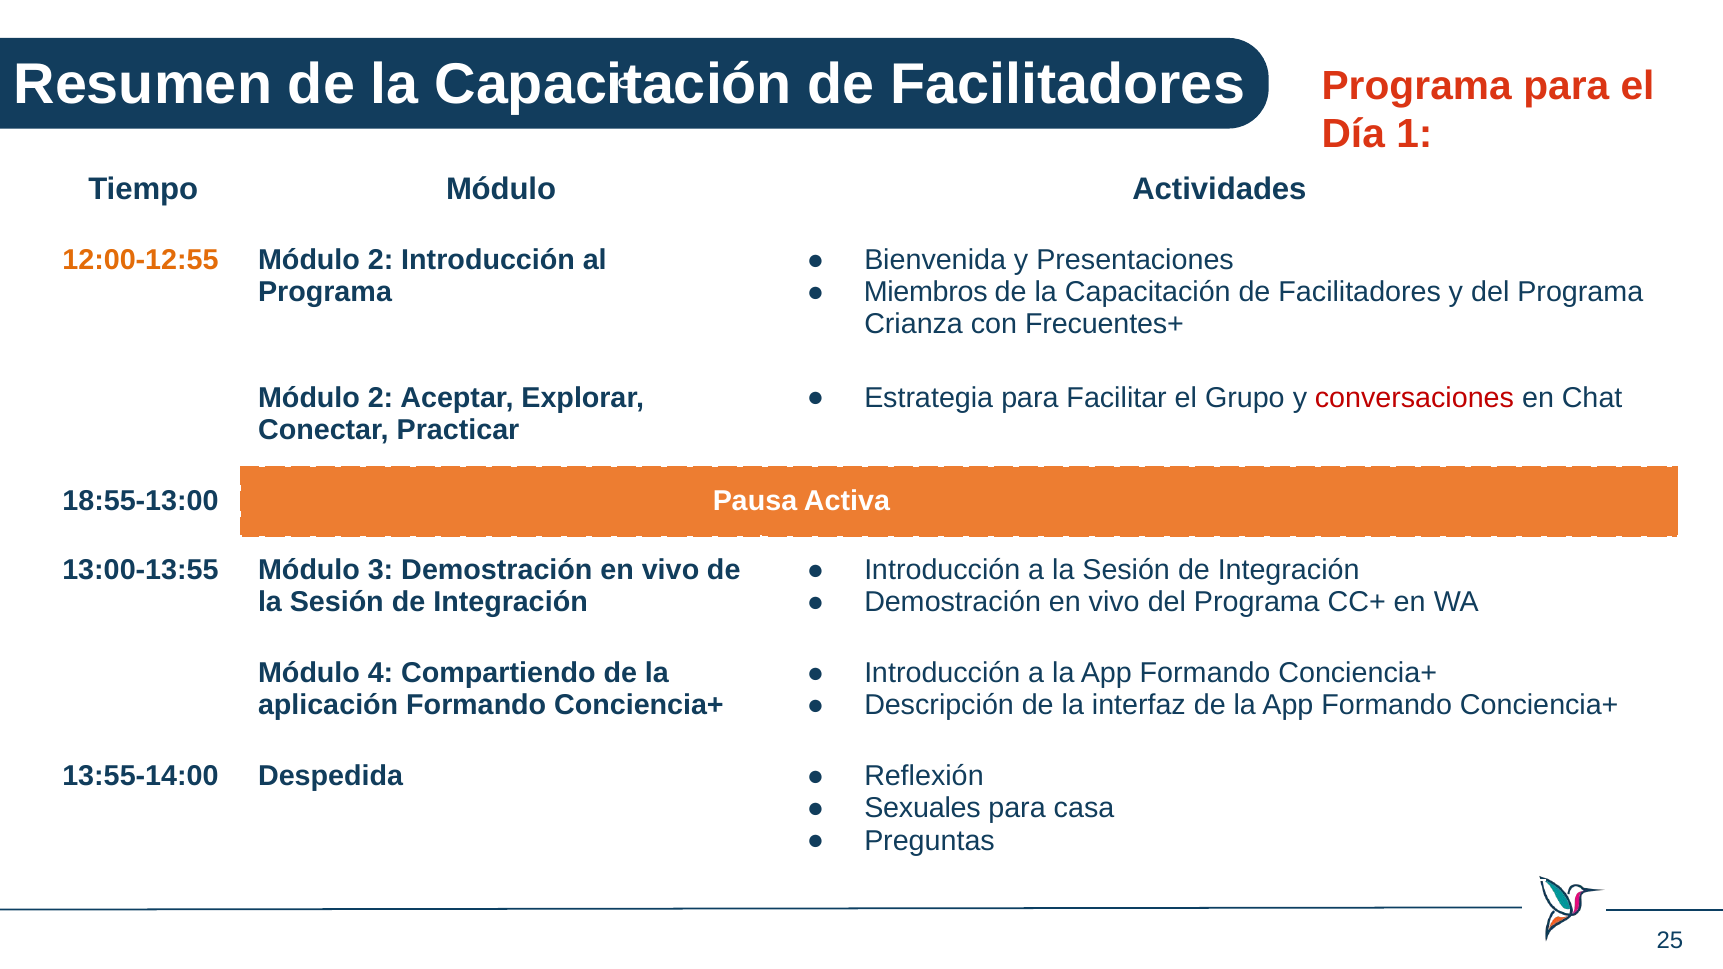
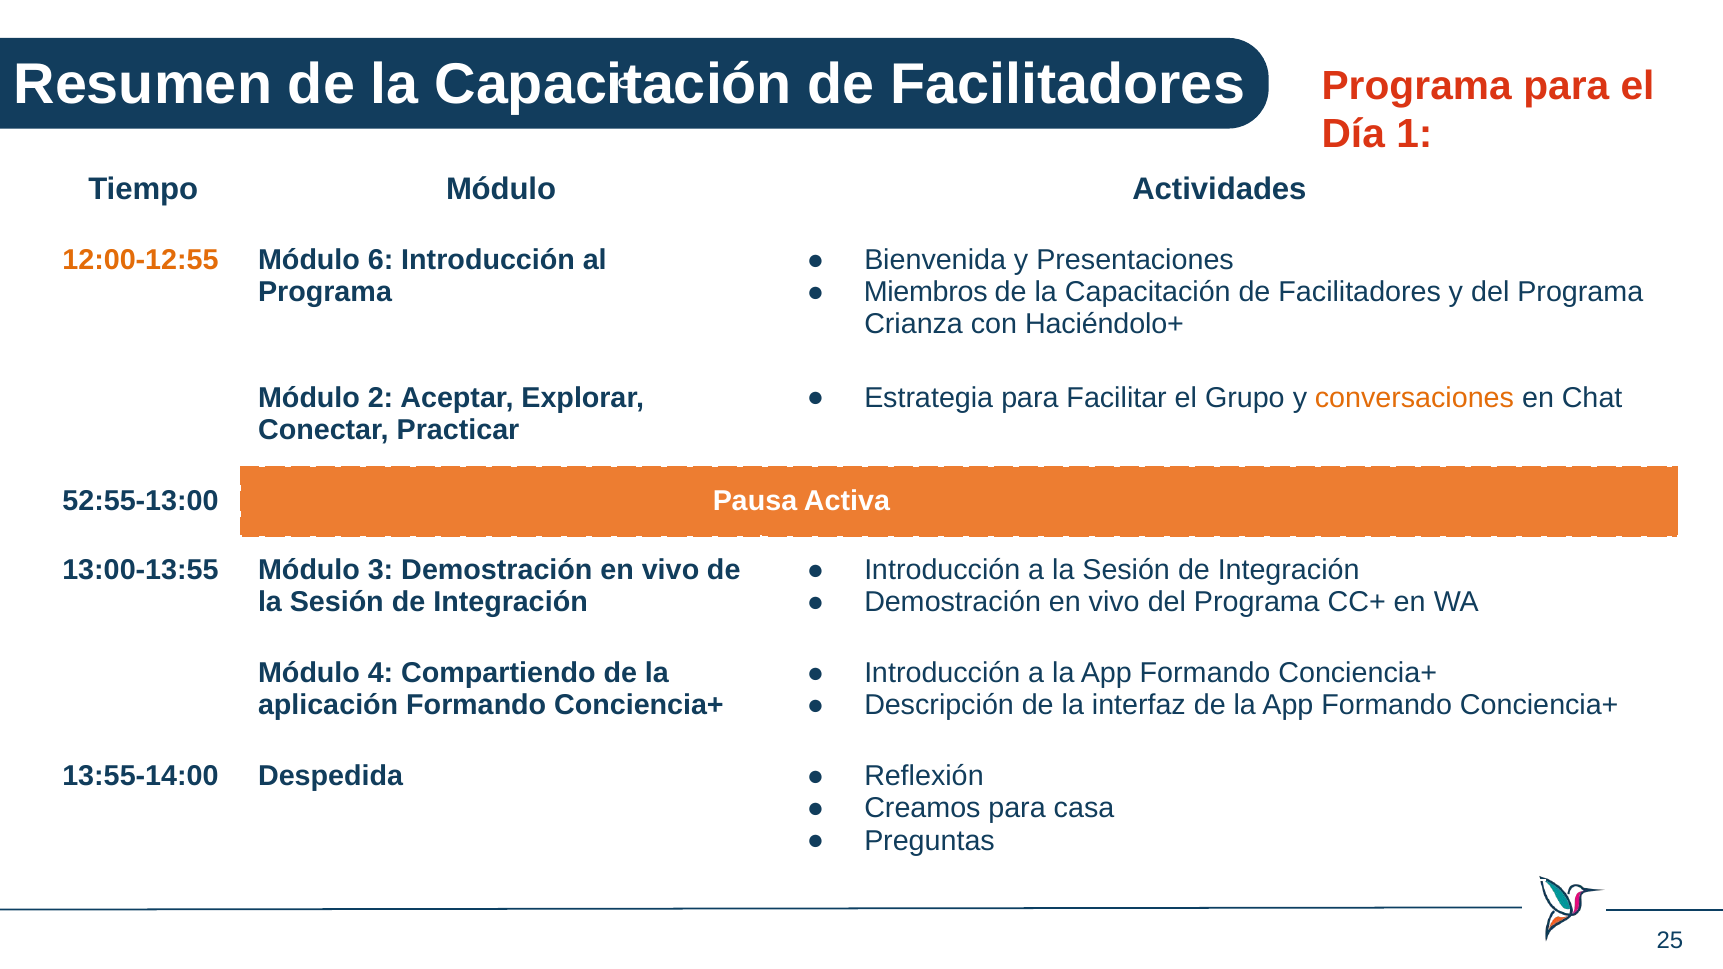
2: 2 -> 6 (381, 260)
Frecuentes+: Frecuentes+ -> Haciéndolo+ (1104, 324)
conversaciones colour: red -> orange (1414, 398)
18:55-13:00: 18:55-13:00 -> 52:55-13:00 (140, 501)
Sexuales: Sexuales -> Creamos (922, 809)
